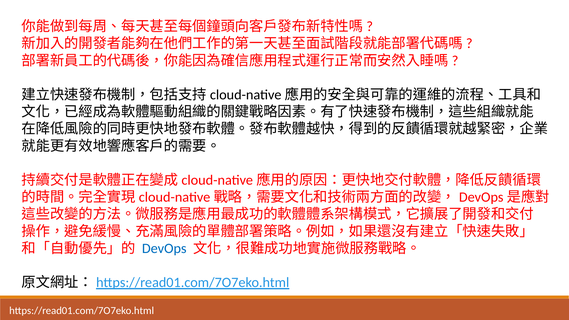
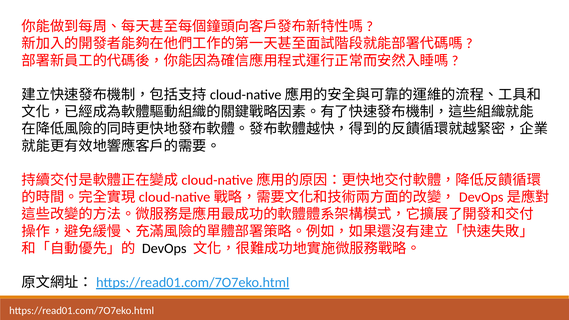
DevOps colour: blue -> black (164, 248)
